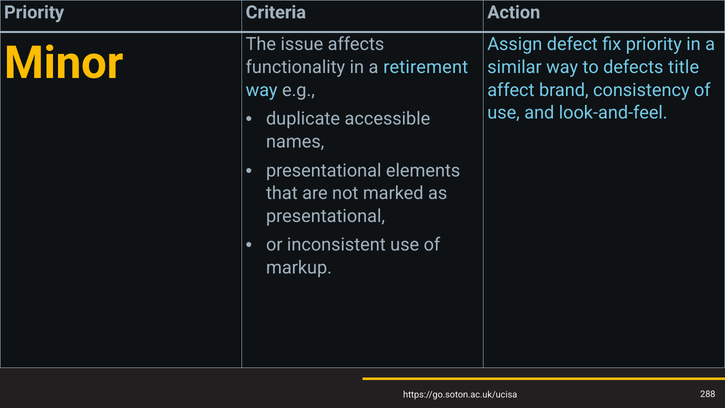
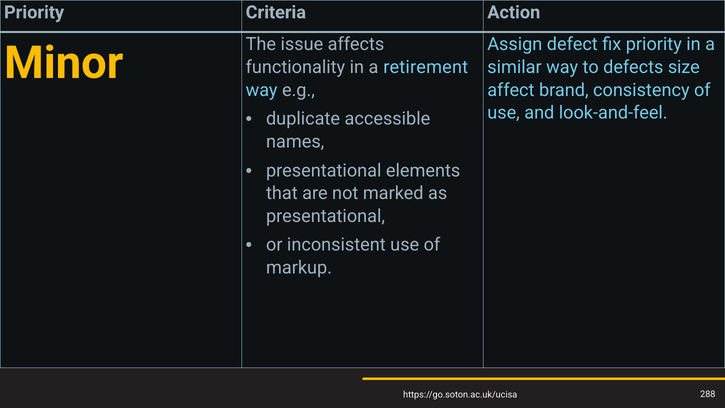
title: title -> size (684, 67)
